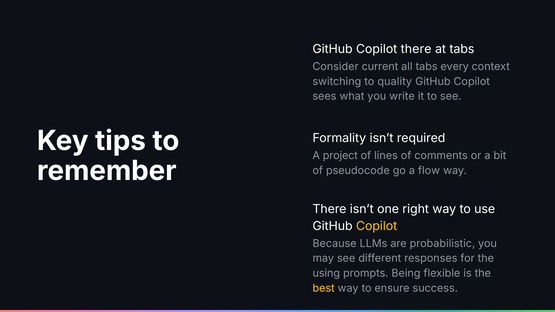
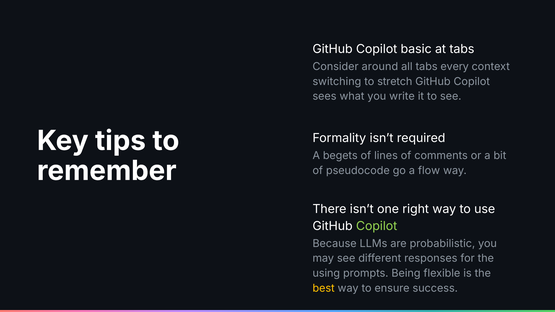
Copilot there: there -> basic (416, 49)
current: current -> around (380, 67)
quality: quality -> stretch (395, 82)
project: project -> begets (340, 156)
Copilot colour: yellow -> light green (377, 226)
